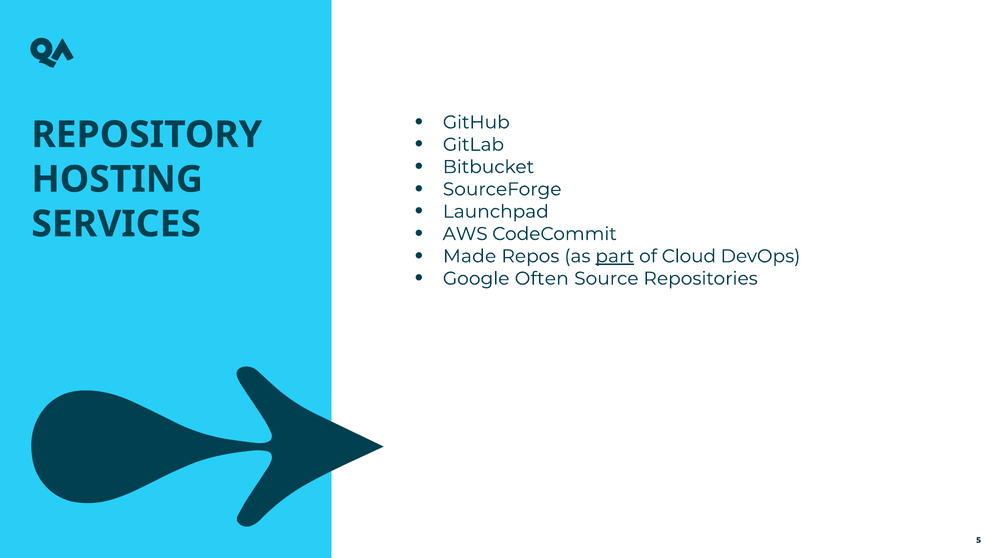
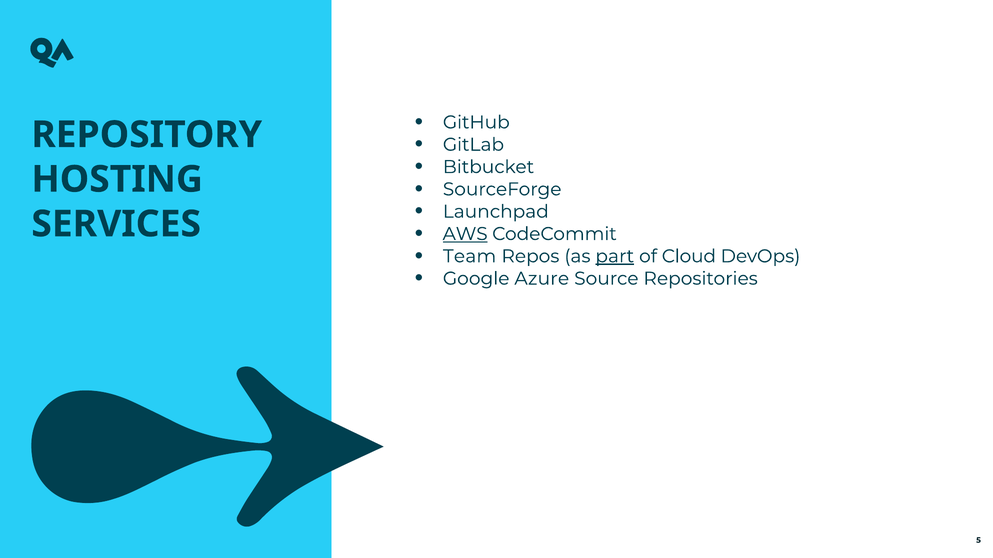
AWS underline: none -> present (465, 234)
Made: Made -> Team (470, 256)
Often: Often -> Azure (542, 279)
